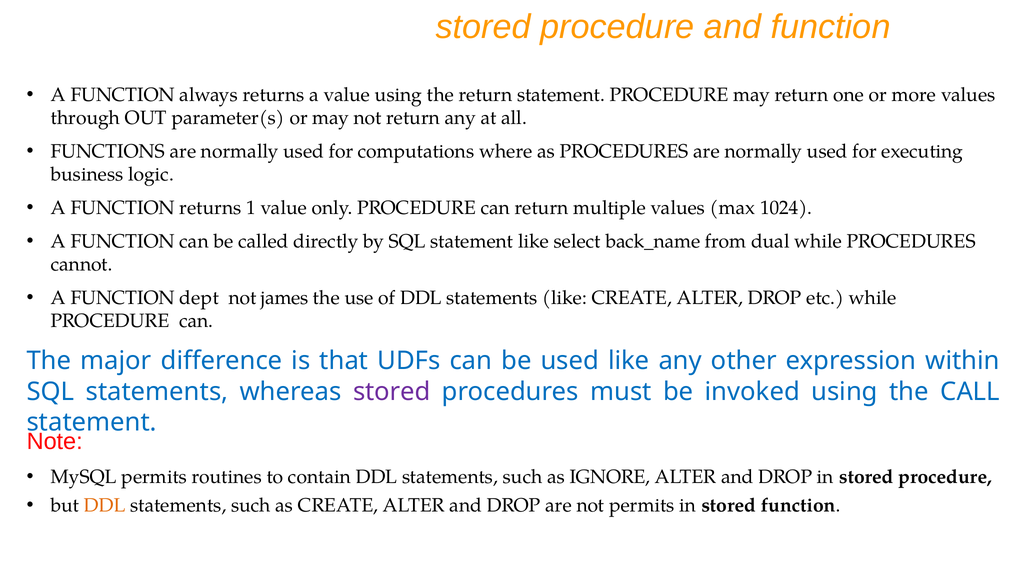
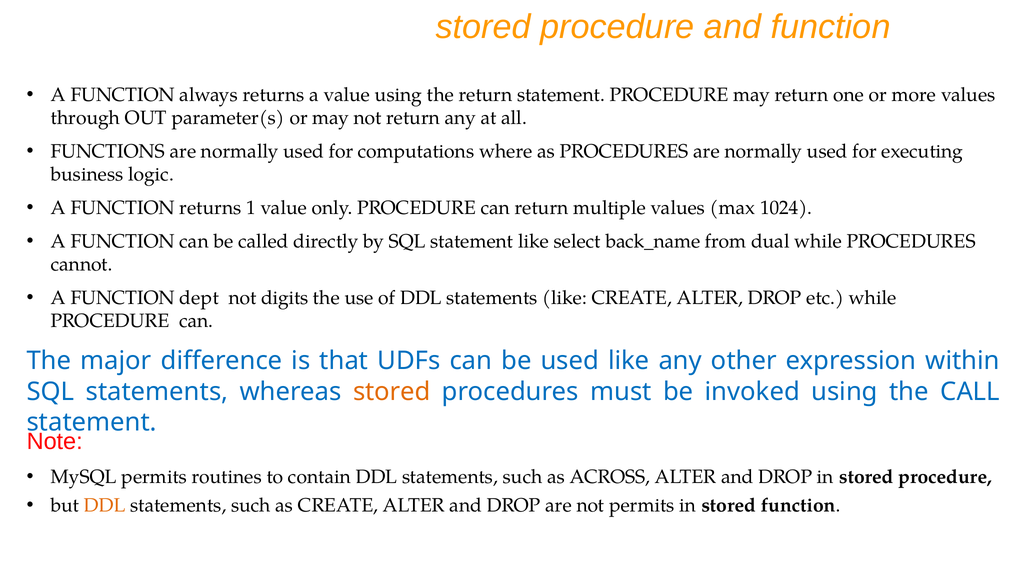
james: james -> digits (285, 298)
stored colour: purple -> orange (392, 391)
IGNORE: IGNORE -> ACROSS (610, 477)
